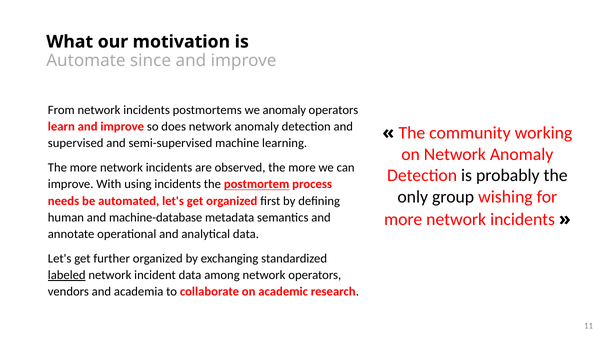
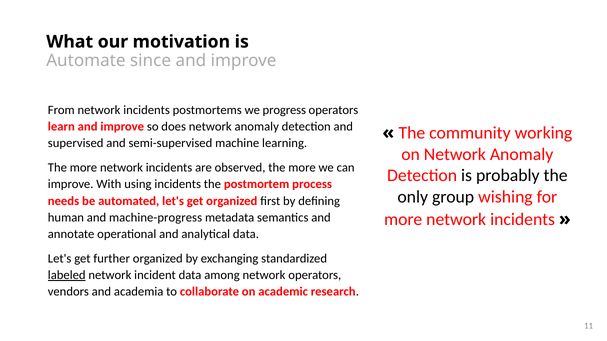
we anomaly: anomaly -> progress (284, 110)
postmortem underline: present -> none (257, 184)
machine-database: machine-database -> machine-progress (156, 218)
